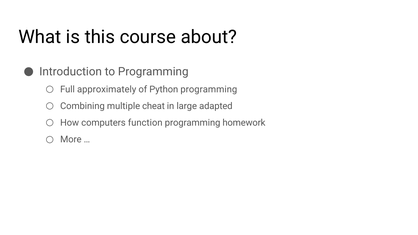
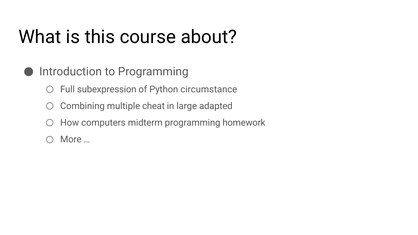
approximately: approximately -> subexpression (107, 90)
Python programming: programming -> circumstance (209, 90)
function: function -> midterm (145, 123)
